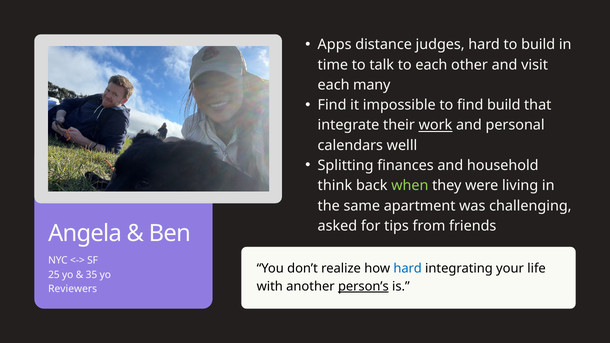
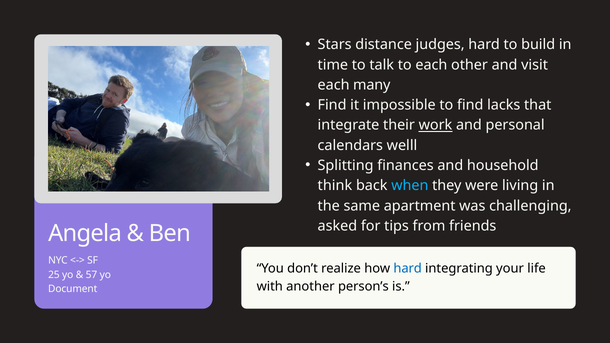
Apps: Apps -> Stars (335, 45)
find build: build -> lacks (504, 105)
when colour: light green -> light blue (410, 186)
35: 35 -> 57 (91, 275)
person’s underline: present -> none (363, 287)
Reviewers: Reviewers -> Document (73, 289)
